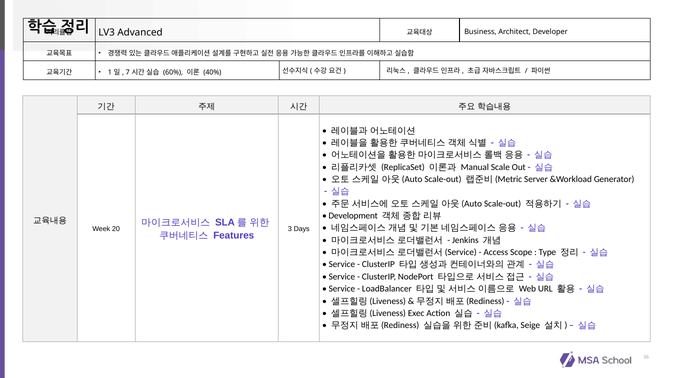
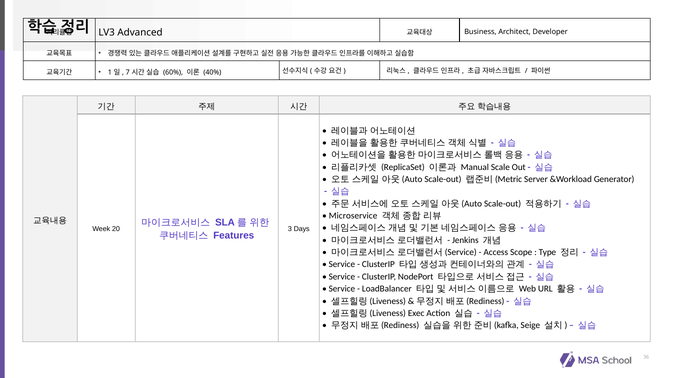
Development: Development -> Microservice (353, 216)
